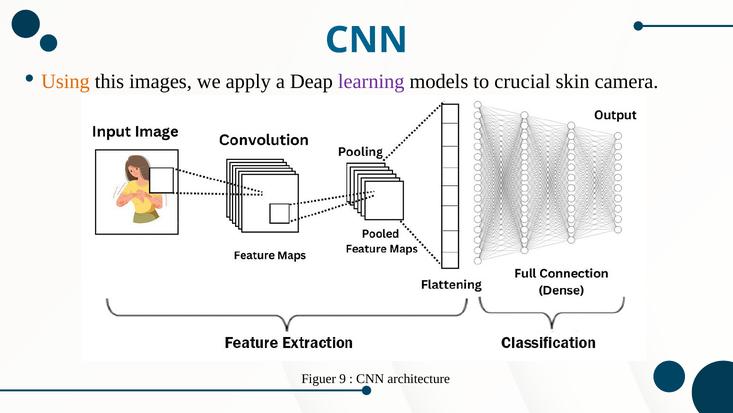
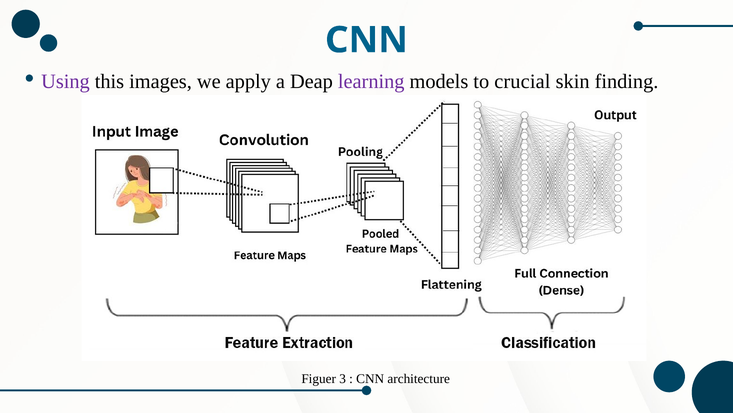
Using colour: orange -> purple (66, 81)
camera: camera -> finding (627, 81)
9: 9 -> 3 (343, 378)
